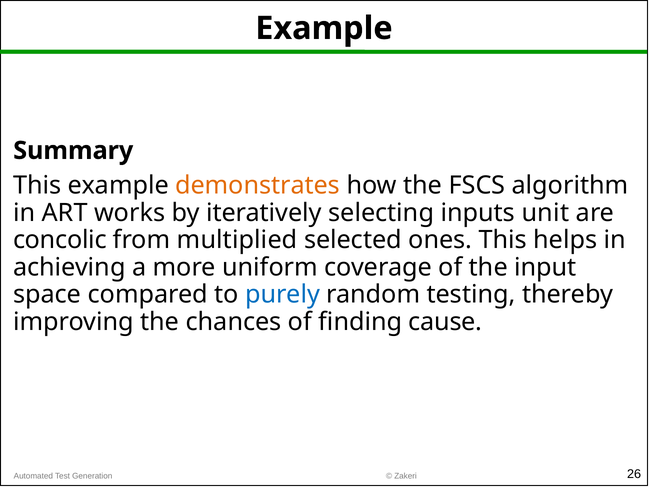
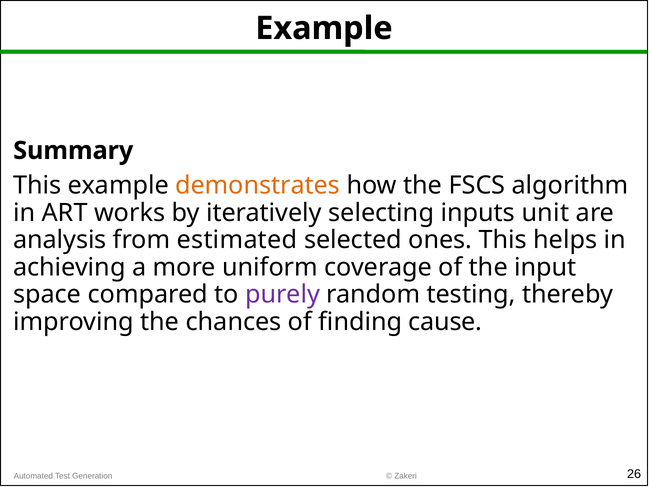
concolic: concolic -> analysis (60, 240)
multiplied: multiplied -> estimated (237, 240)
purely colour: blue -> purple (283, 294)
